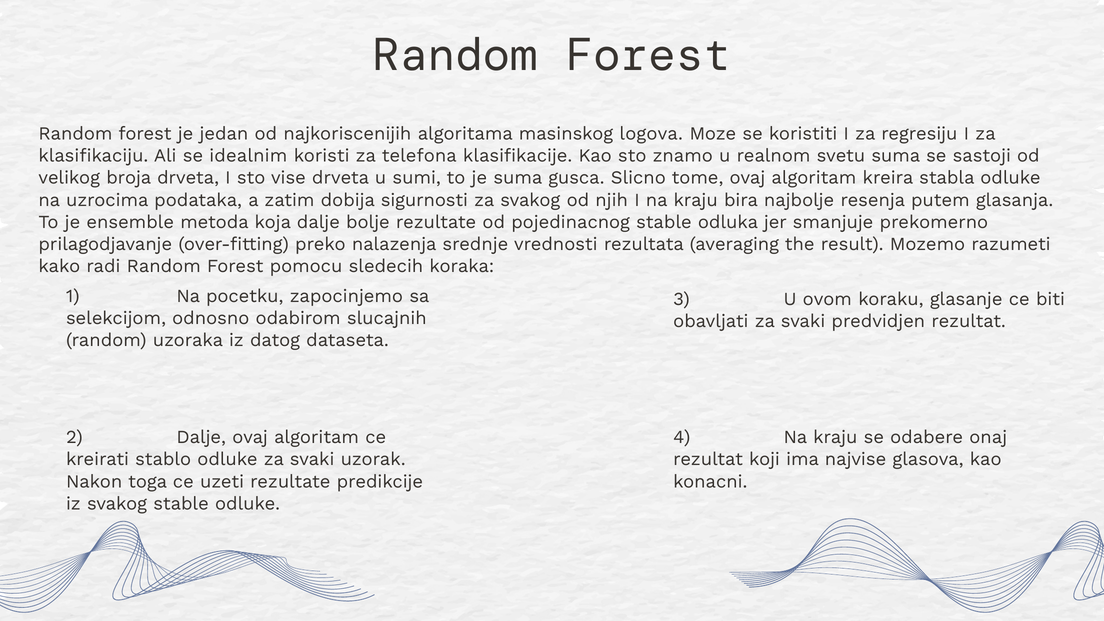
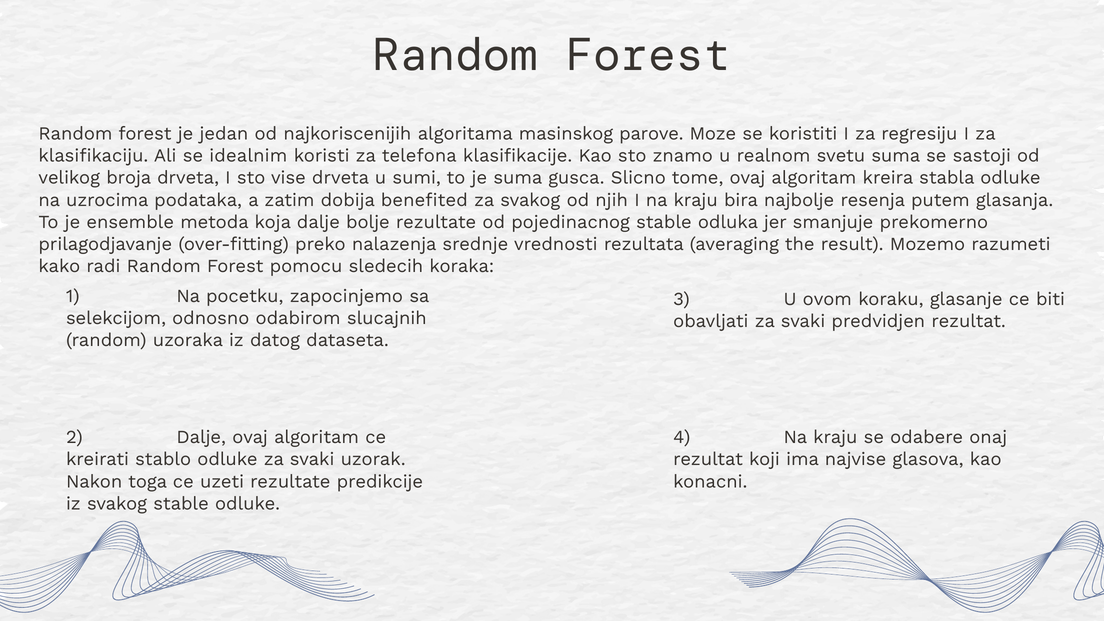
logova: logova -> parove (651, 134)
sigurnosti: sigurnosti -> benefited (424, 200)
